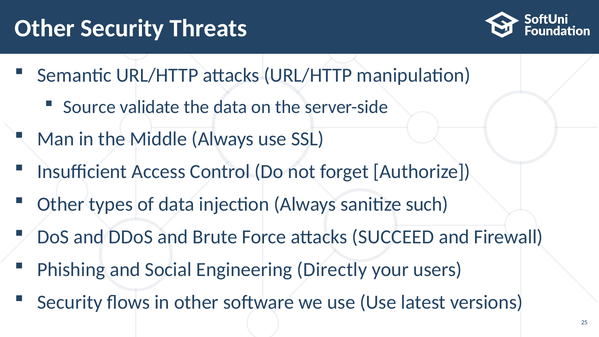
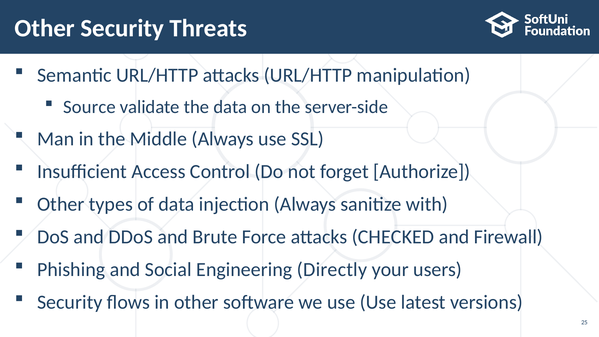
such: such -> with (427, 204)
SUCCEED: SUCCEED -> CHECKED (393, 237)
